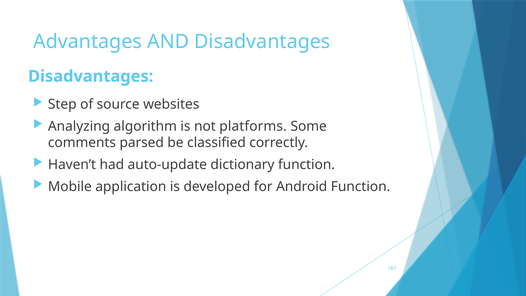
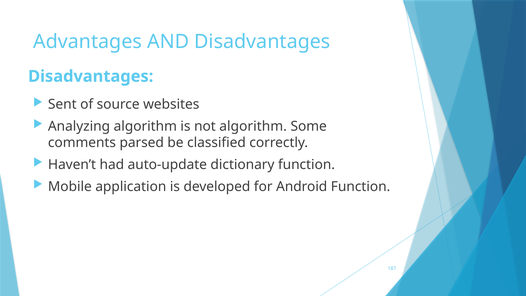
Step: Step -> Sent (62, 104)
not platforms: platforms -> algorithm (253, 126)
